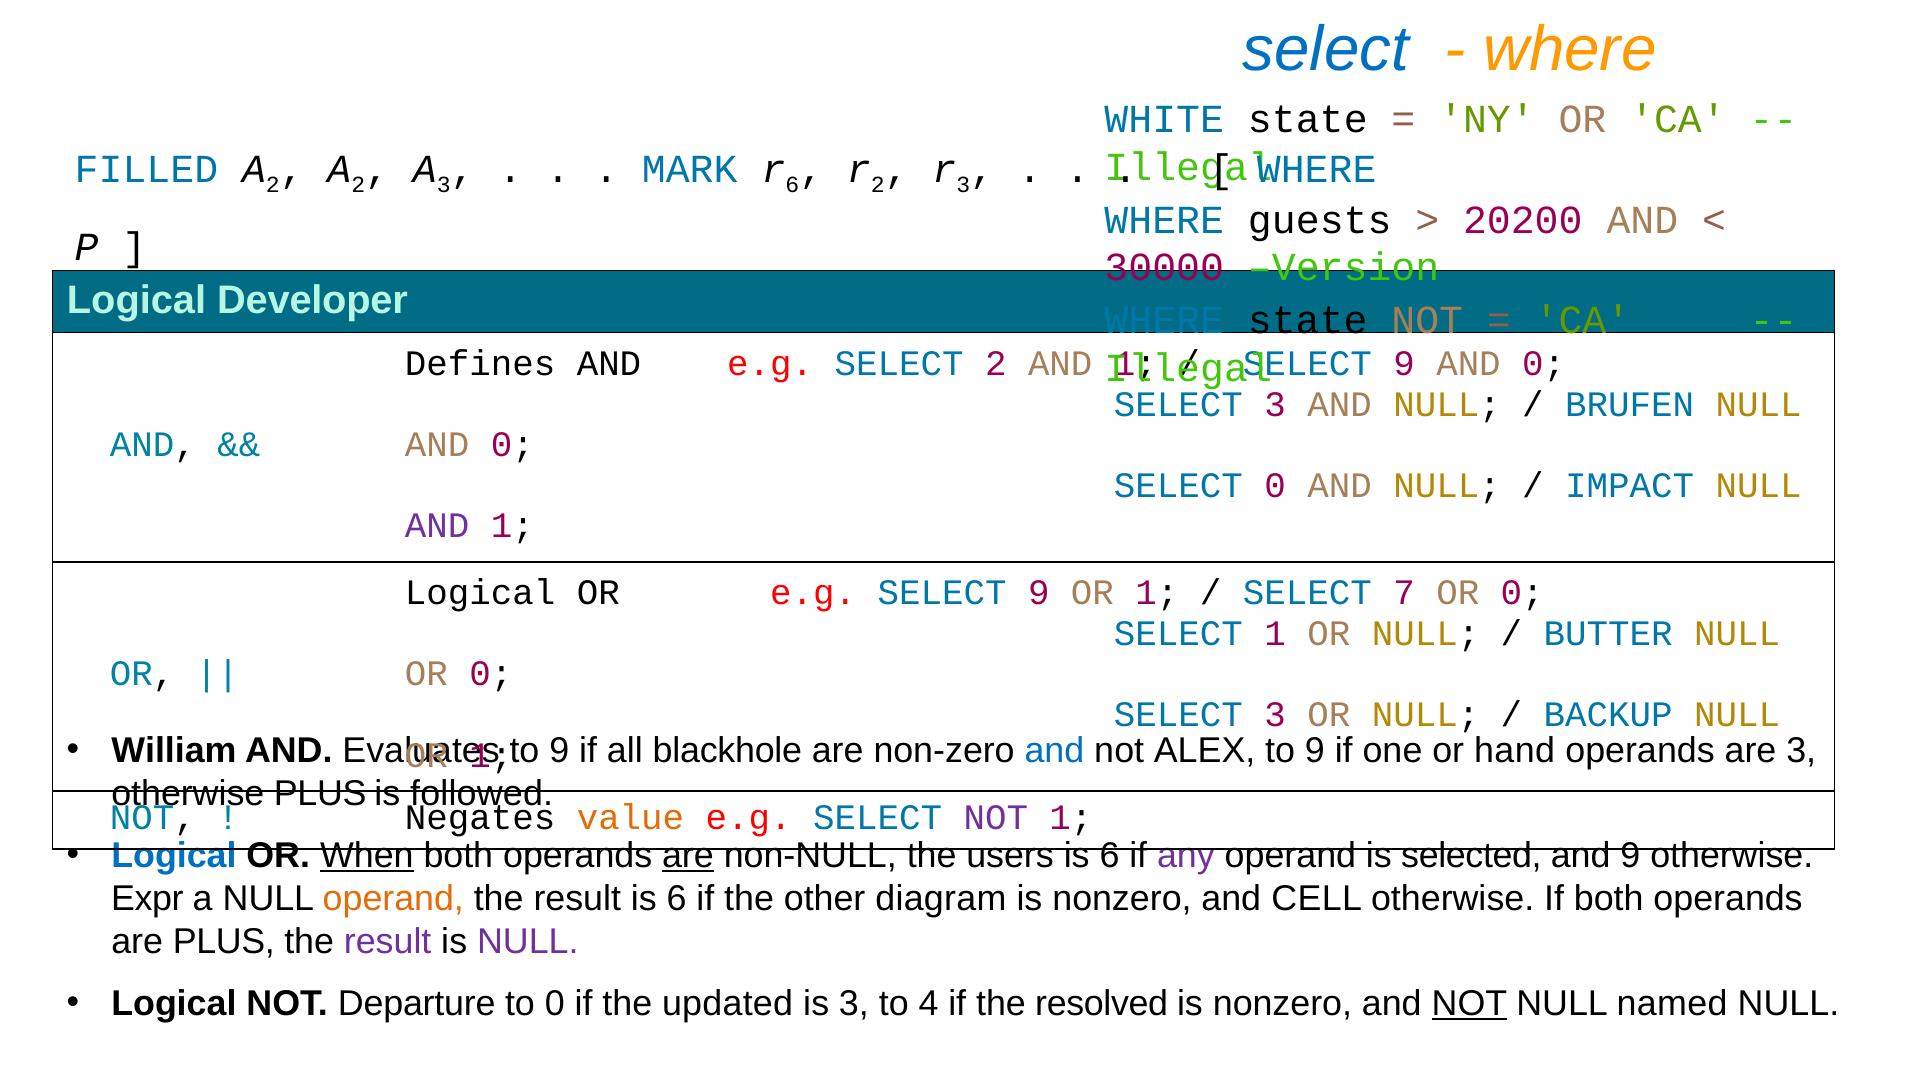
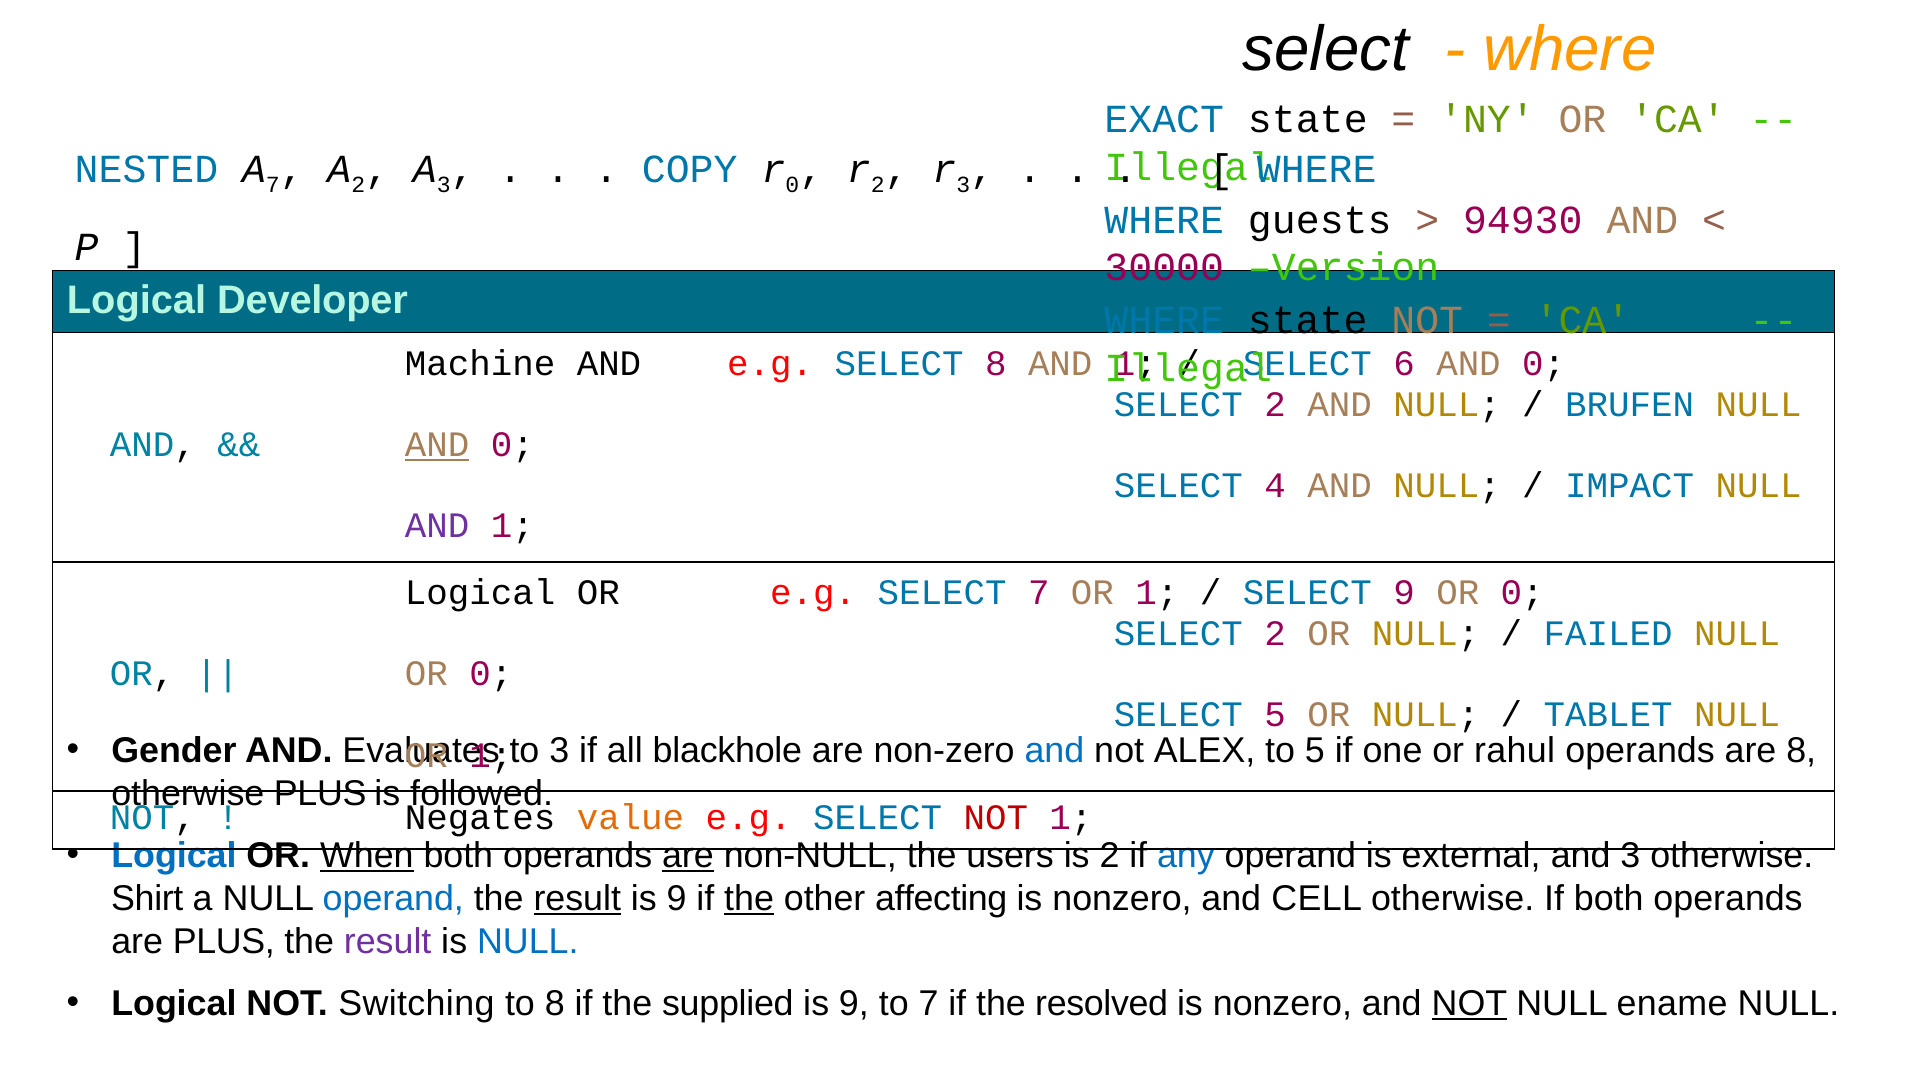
select colour: blue -> black (1326, 50)
WHITE: WHITE -> EXACT (1164, 120)
FILLED: FILLED -> NESTED (146, 169)
2: 2 -> 7 (273, 185)
MARK: MARK -> COPY (690, 169)
6: 6 -> 0 (792, 185)
20200: 20200 -> 94930 (1523, 220)
Defines: Defines -> Machine (480, 364)
SELECT 2: 2 -> 8 (996, 364)
9: 9 -> 6 (1404, 364)
3: 3 -> 2 (1275, 405)
AND underline: none -> present (437, 445)
SELECT 0: 0 -> 4 (1275, 486)
e.g SELECT 9: 9 -> 7 (1039, 593)
SELECT 7: 7 -> 9 (1404, 593)
1: 1 -> 2 (1275, 634)
BUTTER: BUTTER -> FAILED (1608, 634)
3: 3 -> 5 (1275, 715)
BACKUP: BACKUP -> TABLET (1608, 715)
William: William -> Gender (174, 751)
9: 9 -> 3 (559, 751)
9: 9 -> 5 (1315, 751)
hand: hand -> rahul (1515, 751)
are 3: 3 -> 8 (1801, 751)
NOT colour: purple -> red (996, 818)
6: 6 -> 2 (1109, 856)
any colour: purple -> blue (1186, 856)
selected: selected -> external (1471, 856)
and 9: 9 -> 3 (1630, 856)
Expr: Expr -> Shirt (147, 899)
operand colour: orange -> blue (393, 899)
result underline: none -> present (577, 899)
6: 6 -> 9 (676, 899)
the underline: none -> present (749, 899)
diagram: diagram -> affecting (941, 899)
NULL colour: purple -> blue (528, 942)
Departure: Departure -> Switching (416, 1004)
to 0: 0 -> 8 (555, 1004)
updated: updated -> supplied (728, 1004)
3: 3 -> 9 (854, 1004)
to 4: 4 -> 7 (929, 1004)
named: named -> ename (1672, 1004)
